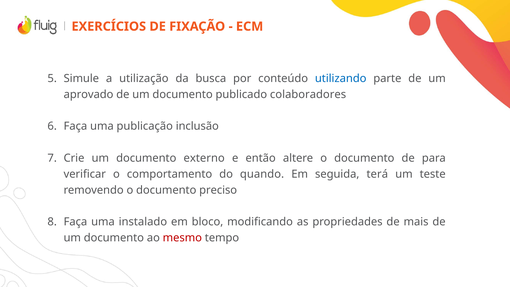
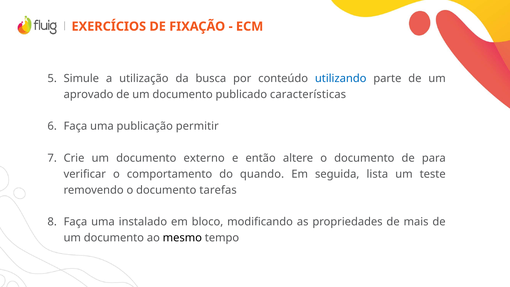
colaboradores: colaboradores -> características (308, 94)
inclusão: inclusão -> permitir (197, 126)
terá: terá -> lista (377, 174)
preciso: preciso -> tarefas (218, 190)
mesmo colour: red -> black (182, 238)
